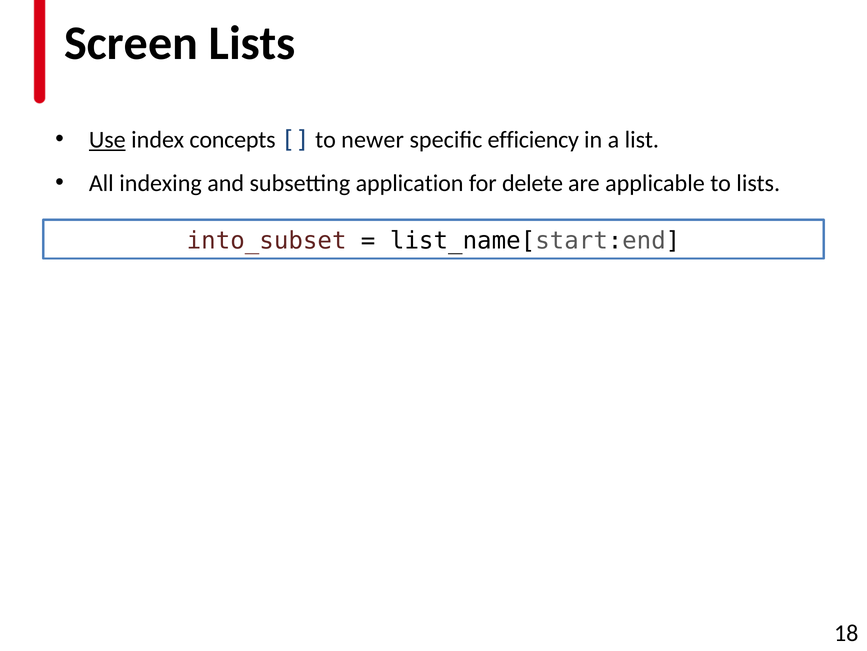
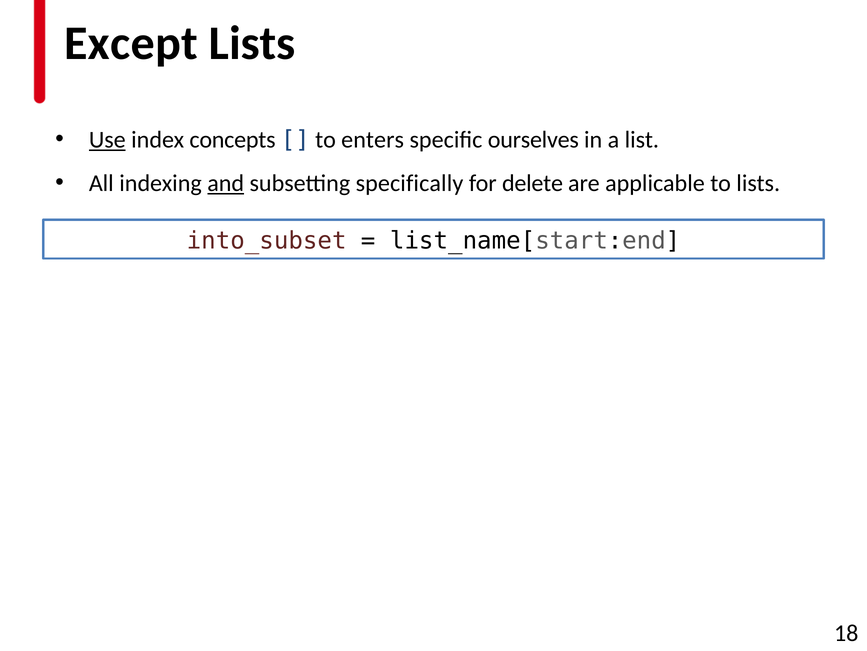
Screen: Screen -> Except (131, 43)
newer: newer -> enters (373, 140)
efficiency: efficiency -> ourselves (533, 140)
and underline: none -> present (226, 183)
application: application -> specifically (409, 183)
